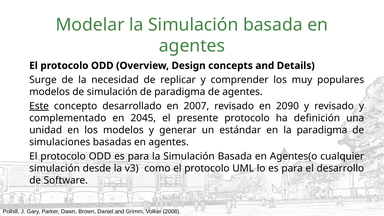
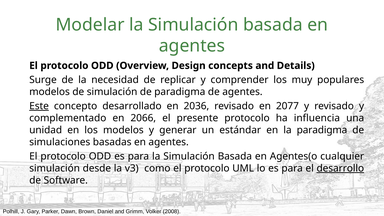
2007: 2007 -> 2036 (196, 106)
2090: 2090 -> 2077 (287, 106)
2045: 2045 -> 2066 (143, 118)
definición: definición -> influencia (317, 118)
desarrollo underline: none -> present (340, 168)
